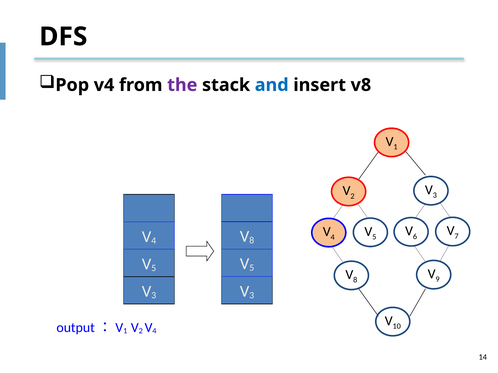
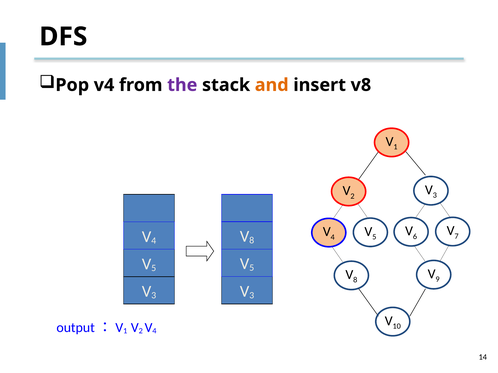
and colour: blue -> orange (272, 85)
